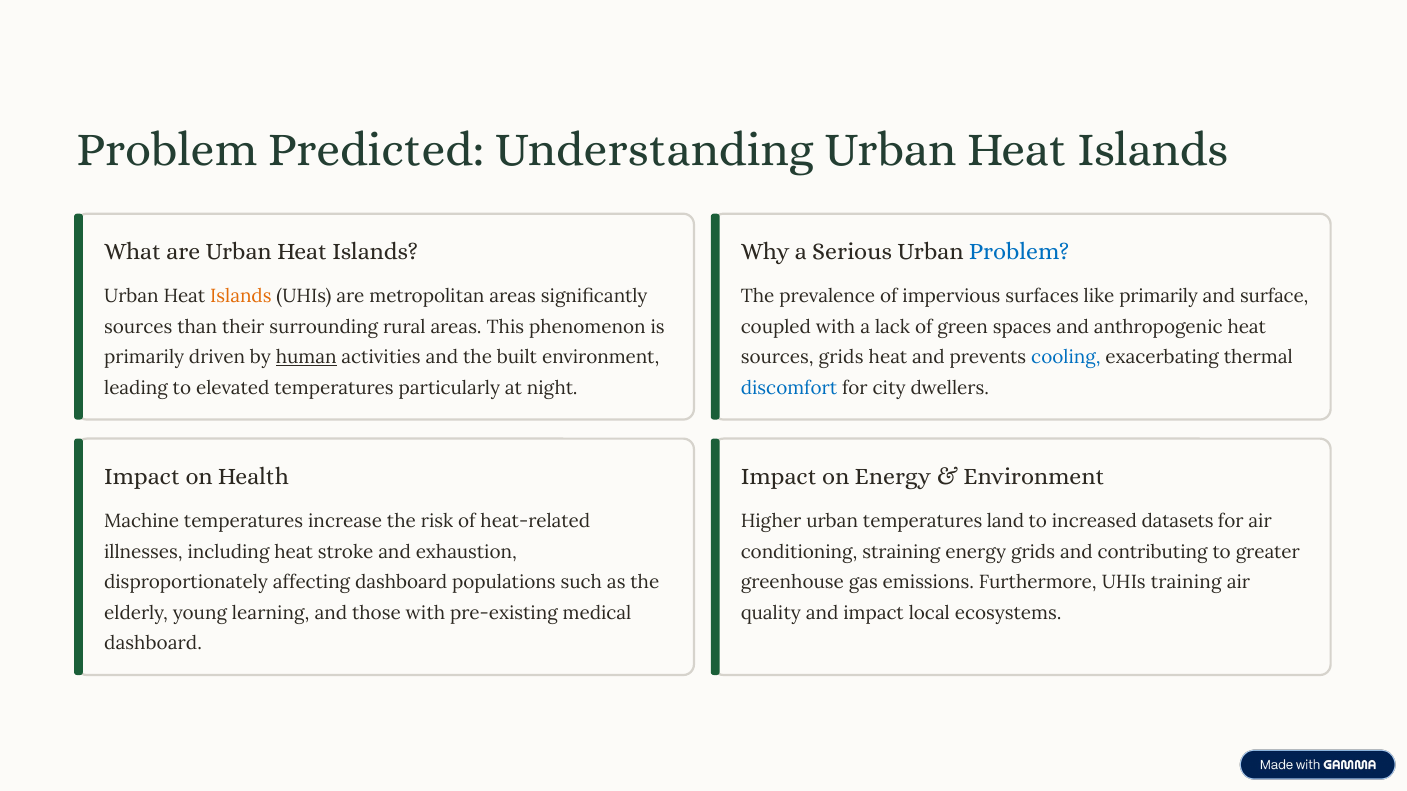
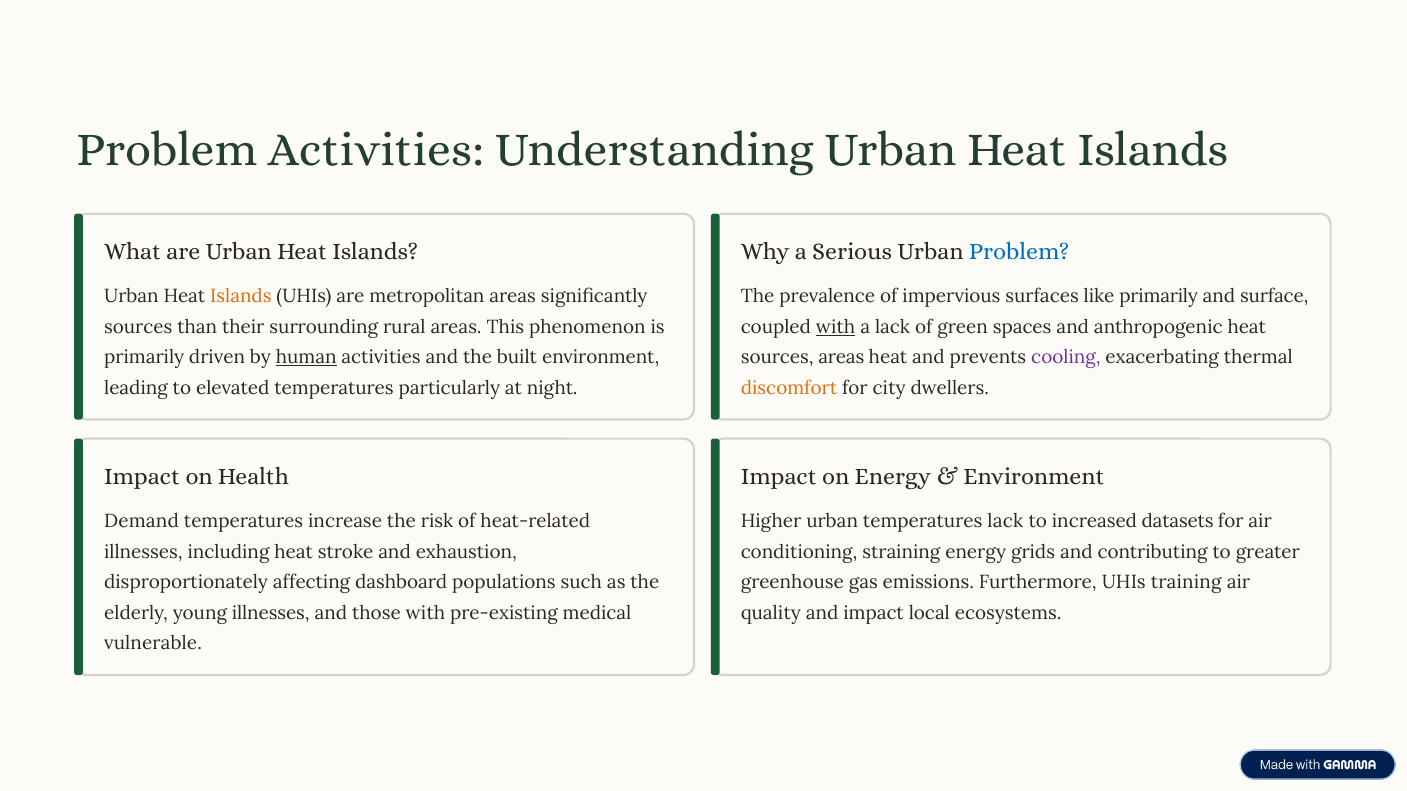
Problem Predicted: Predicted -> Activities (376, 150)
with underline: none -> present (836, 327)
sources grids: grids -> areas (841, 358)
cooling colour: blue -> purple (1066, 358)
discomfort colour: blue -> orange (789, 388)
Machine: Machine -> Demand (142, 522)
temperatures land: land -> lack (1005, 522)
young learning: learning -> illnesses (271, 614)
dashboard: dashboard -> vulnerable (153, 644)
